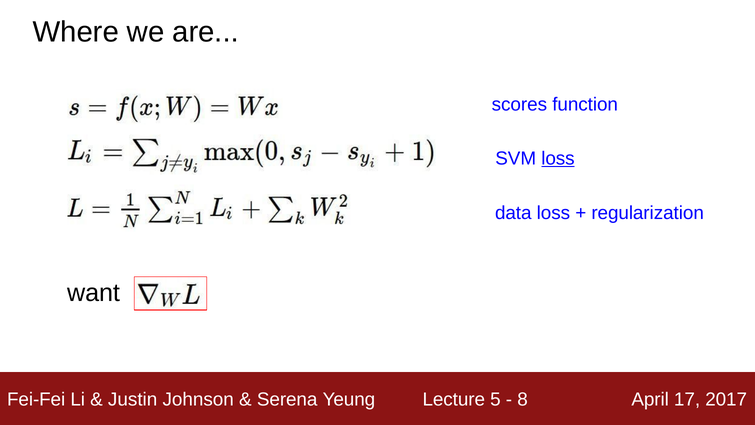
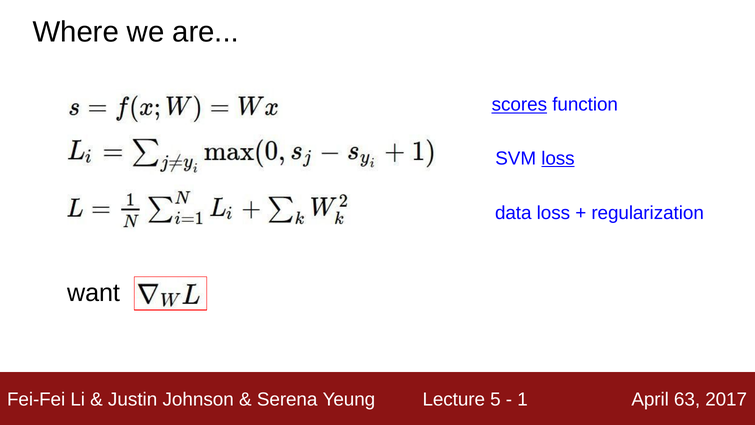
scores underline: none -> present (519, 105)
8: 8 -> 1 (523, 399)
17: 17 -> 63 (687, 399)
